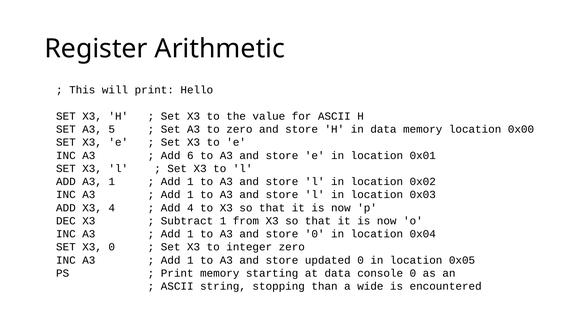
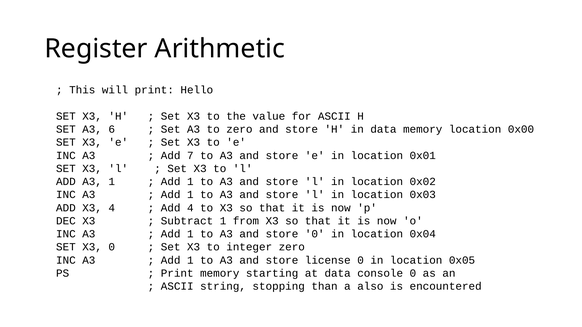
5: 5 -> 6 (112, 129)
6: 6 -> 7 (190, 156)
updated: updated -> license (328, 260)
wide: wide -> also (370, 287)
